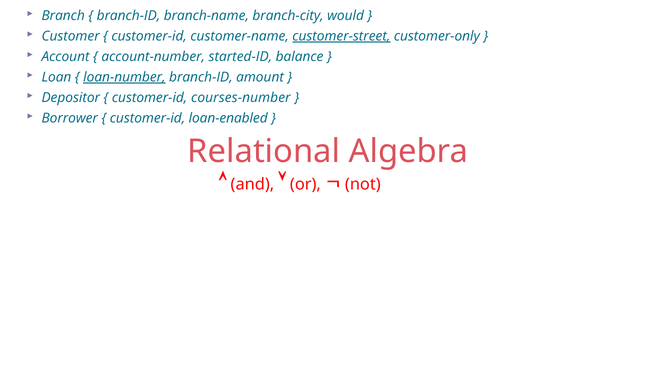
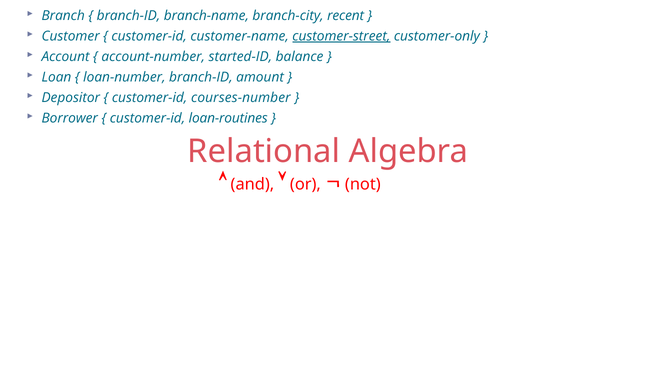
would: would -> recent (346, 16)
loan-number underline: present -> none (124, 77)
loan-enabled: loan-enabled -> loan-routines (228, 118)
